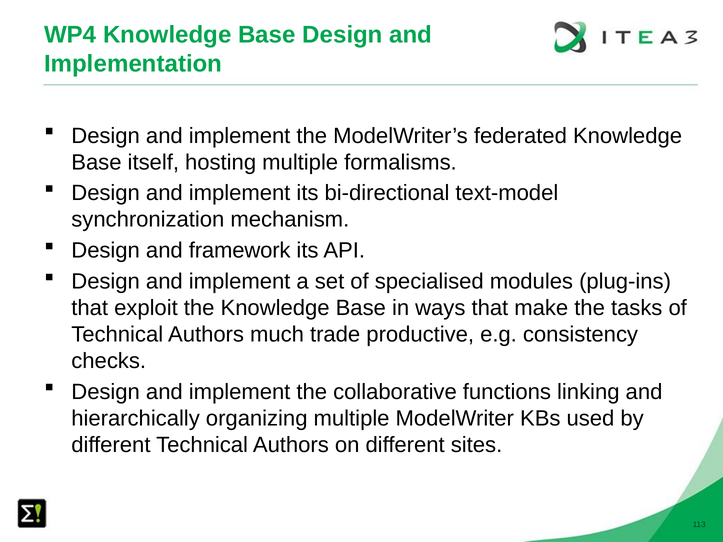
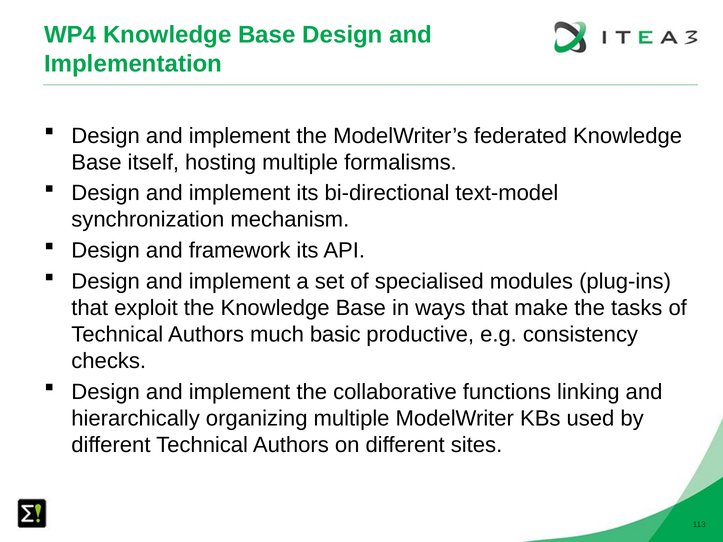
trade: trade -> basic (335, 335)
